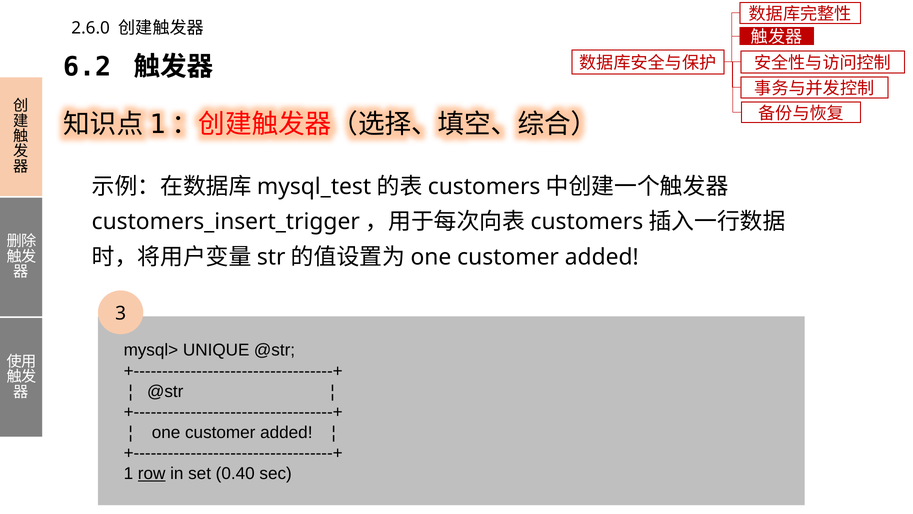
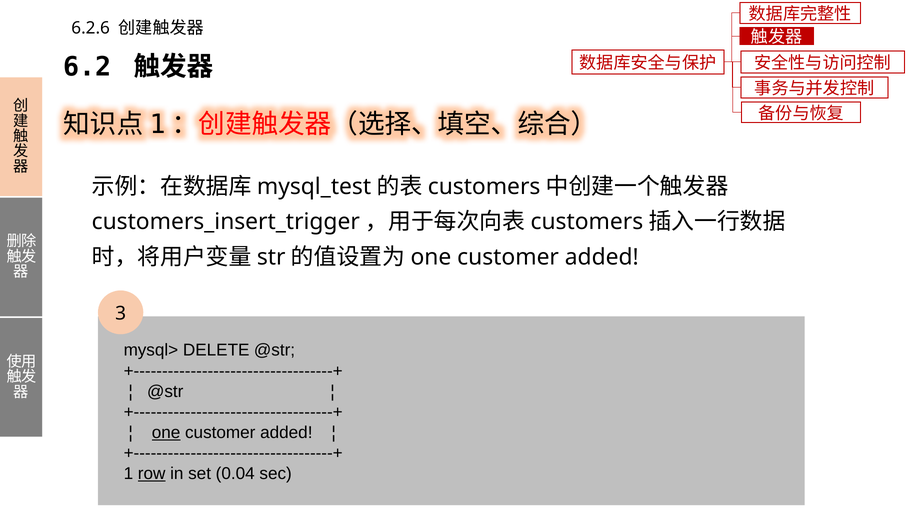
2.6.0: 2.6.0 -> 6.2.6 (91, 28)
UNIQUE: UNIQUE -> DELETE (216, 350)
one underline: none -> present (166, 432)
0.40: 0.40 -> 0.04 (235, 473)
